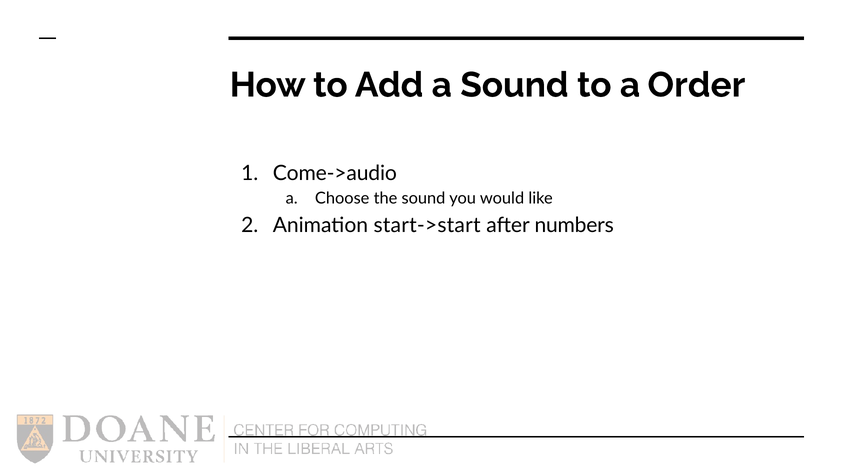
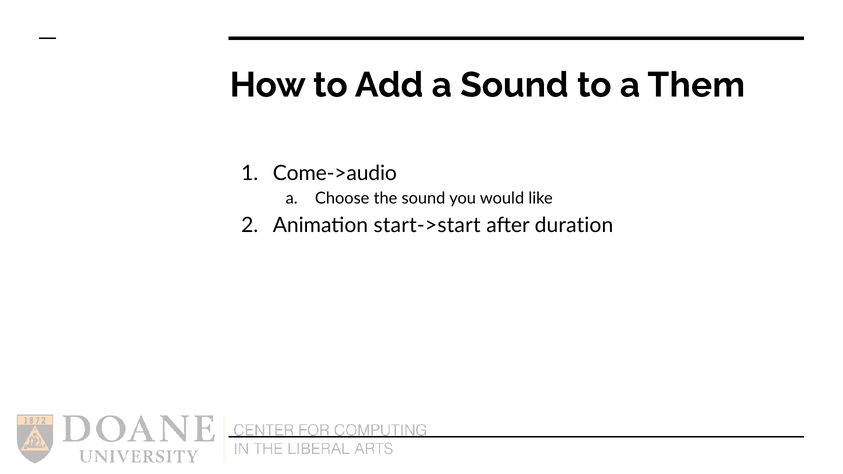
Order: Order -> Them (696, 85)
numbers: numbers -> duration (574, 225)
